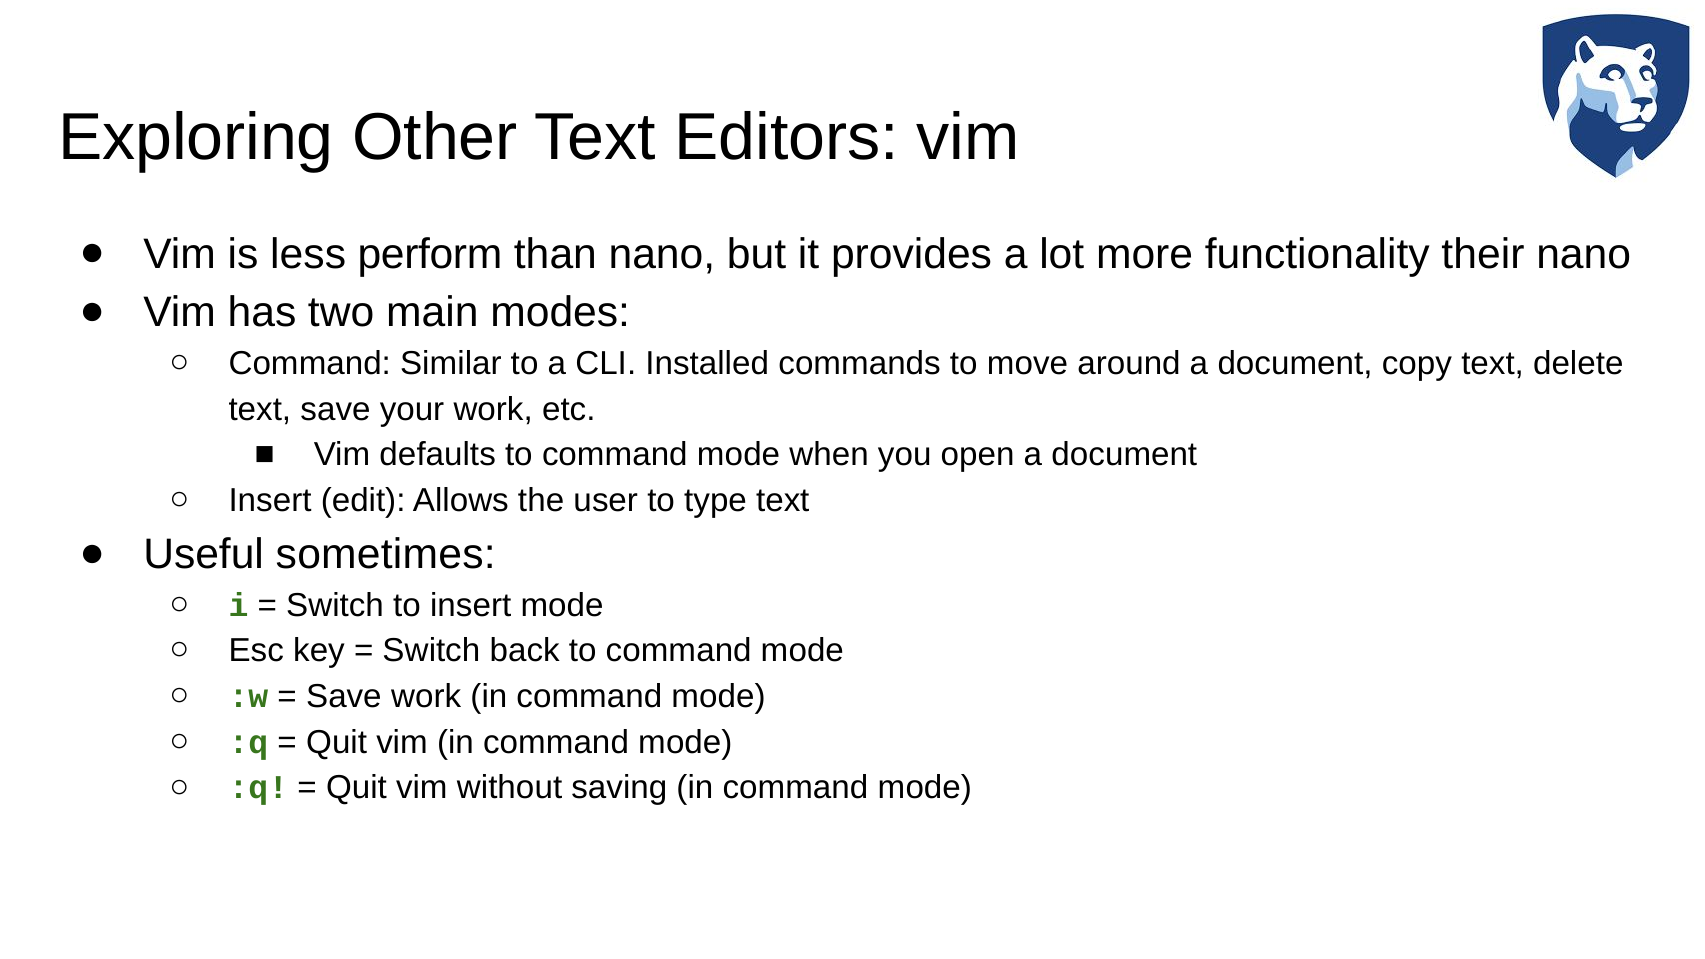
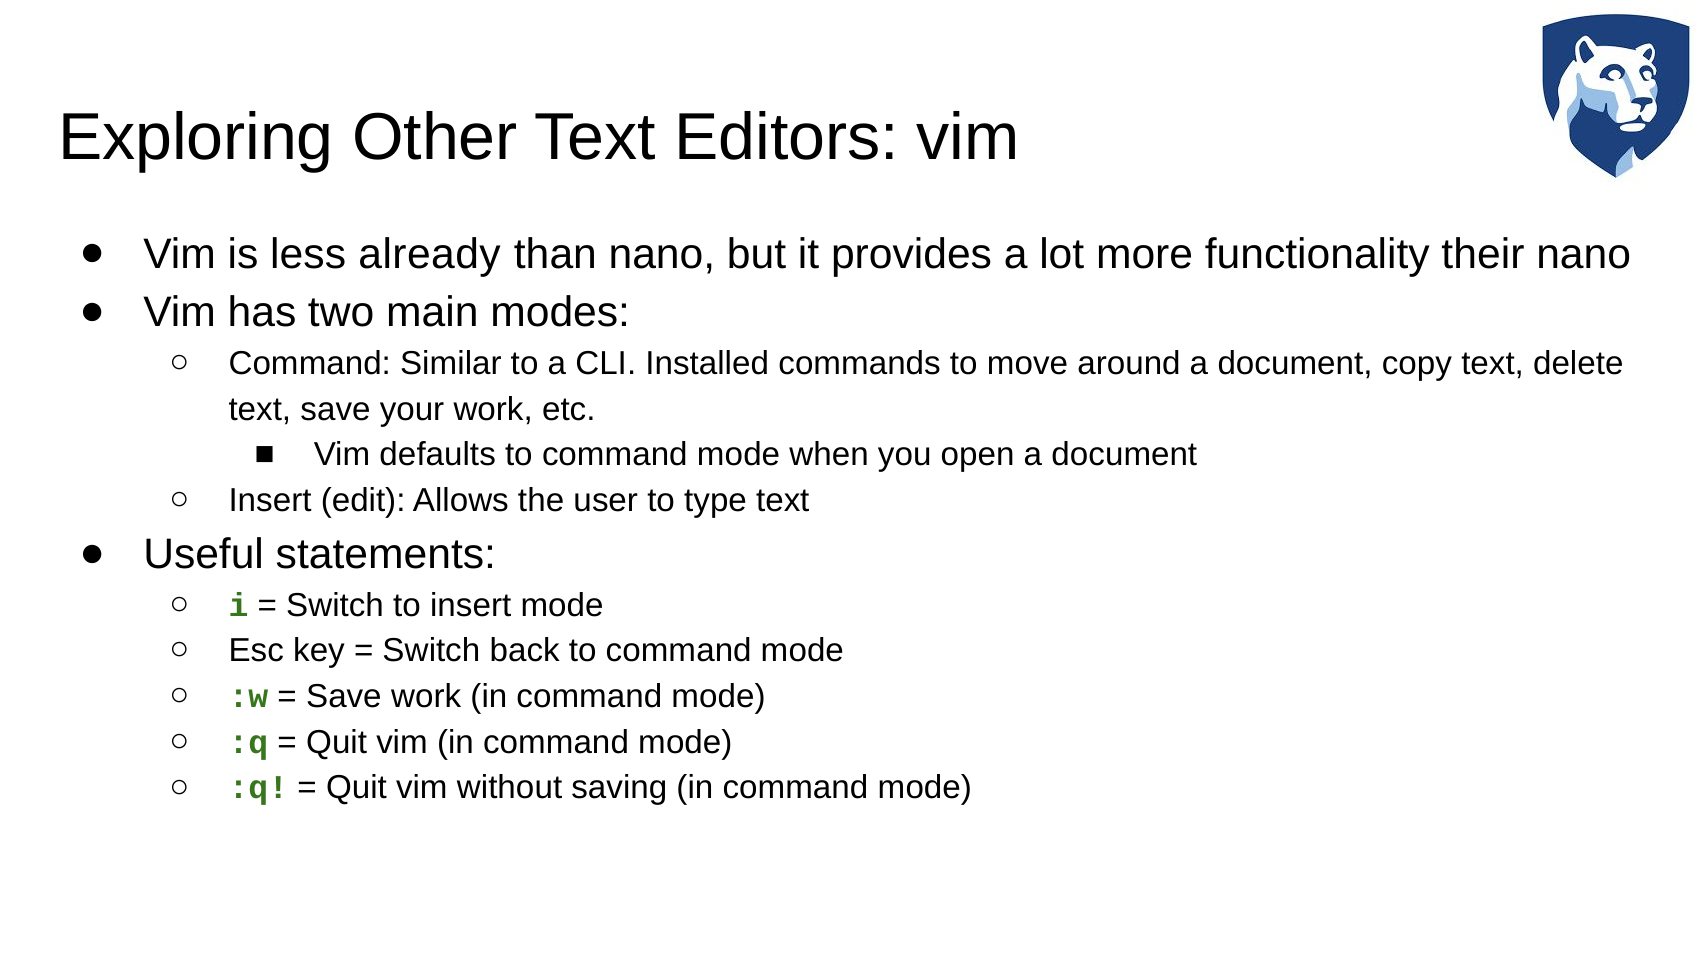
perform: perform -> already (430, 254)
sometimes: sometimes -> statements (386, 554)
